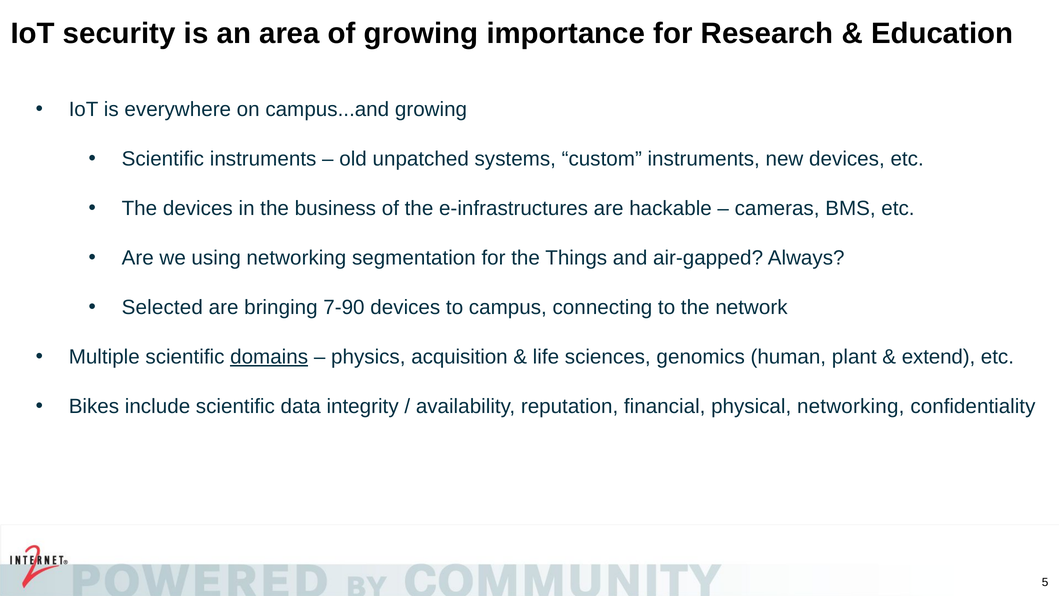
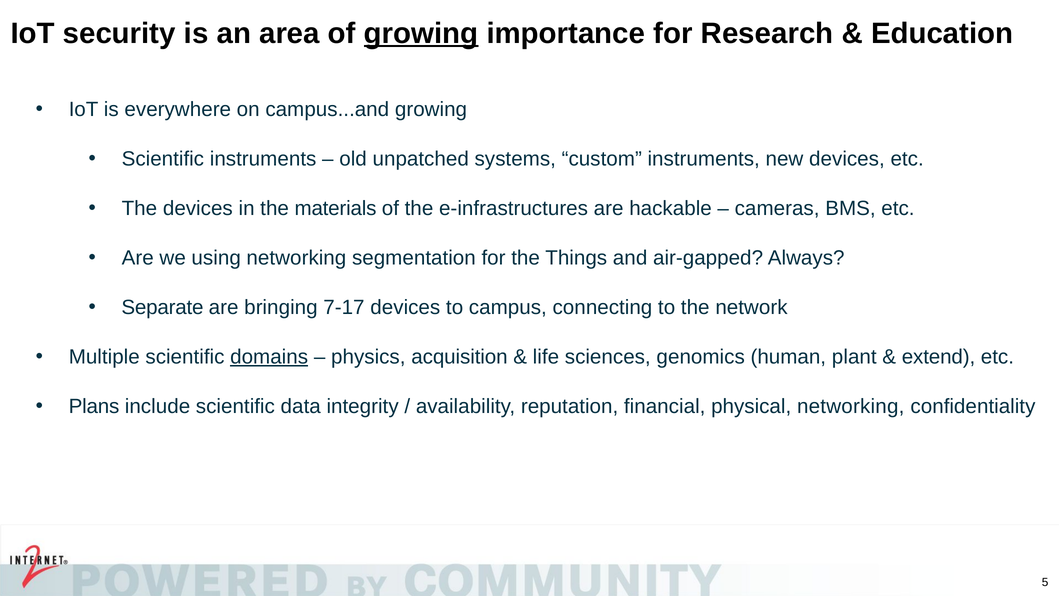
growing underline: none -> present (421, 33)
business: business -> materials (335, 208)
Selected: Selected -> Separate (162, 307)
7-90: 7-90 -> 7-17 (344, 307)
Bikes: Bikes -> Plans (94, 406)
